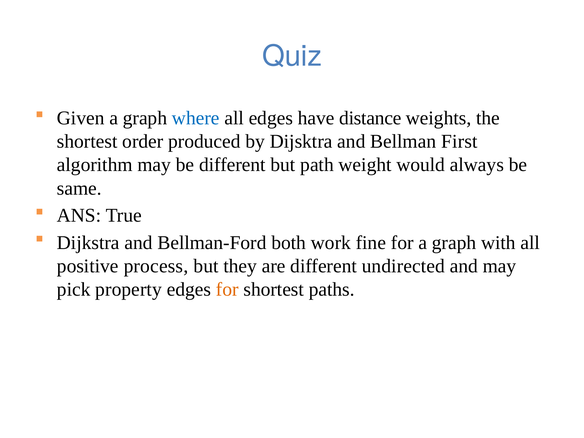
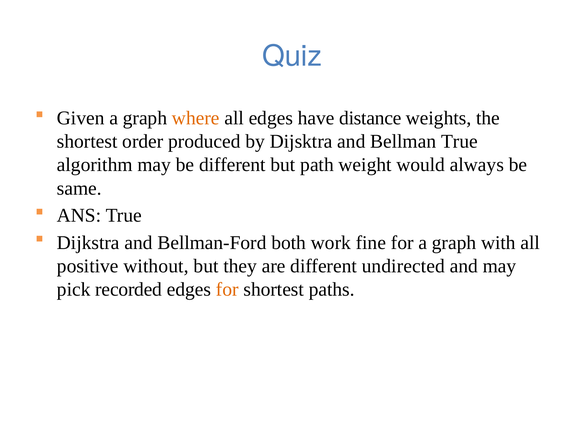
where colour: blue -> orange (196, 118)
Bellman First: First -> True (459, 142)
process: process -> without (156, 266)
property: property -> recorded (129, 289)
